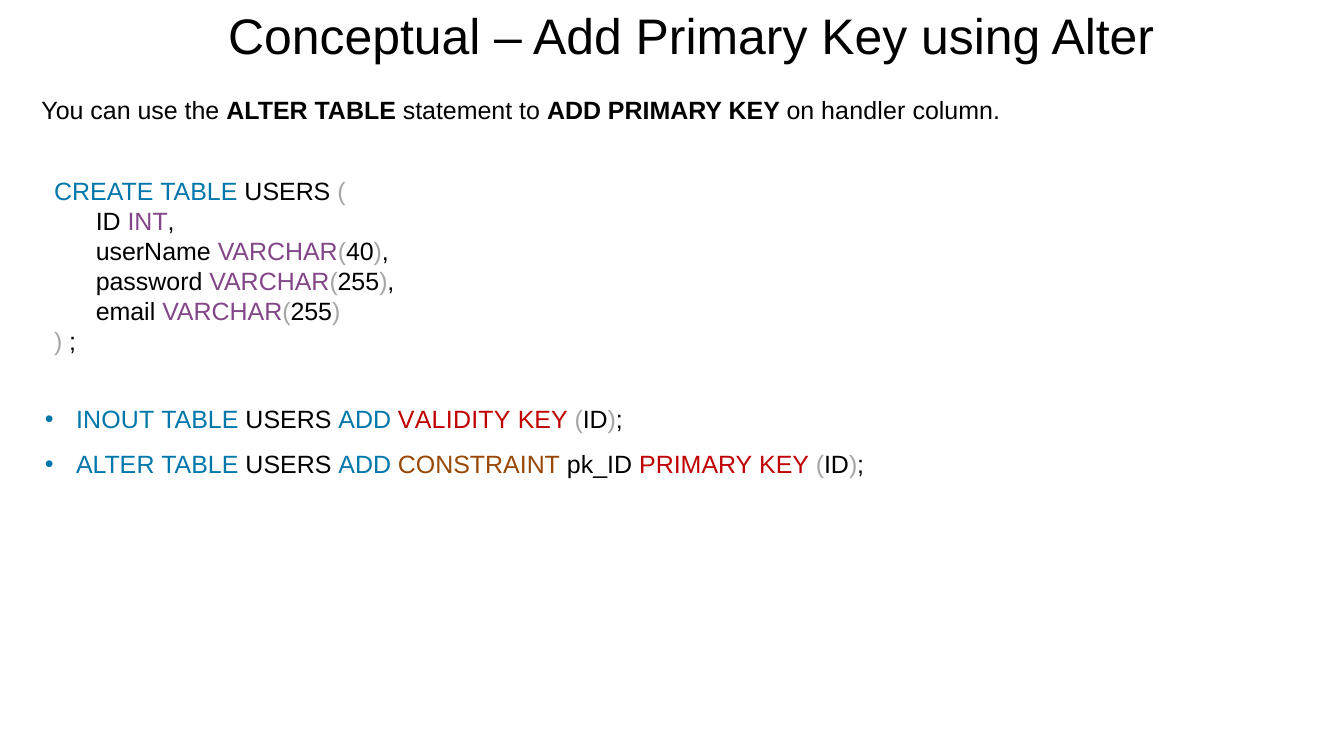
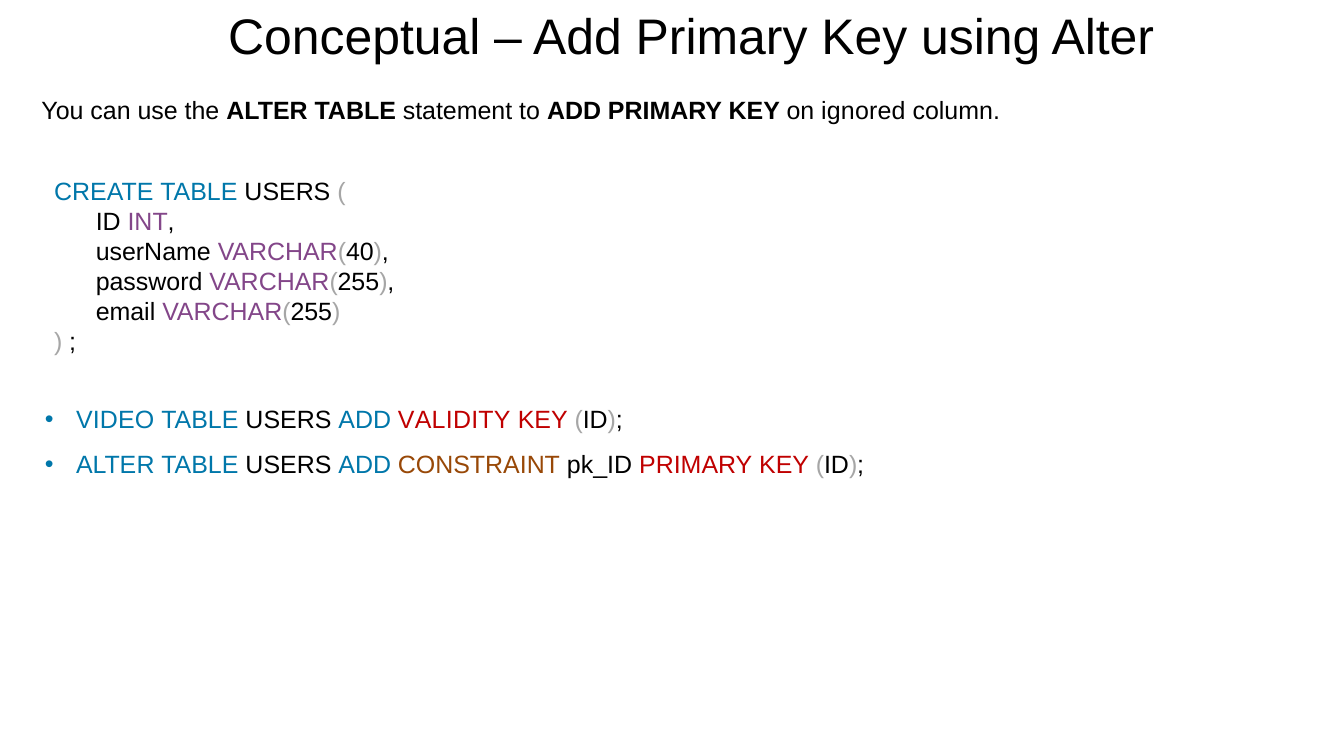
handler: handler -> ignored (863, 111)
INOUT: INOUT -> VIDEO (115, 420)
